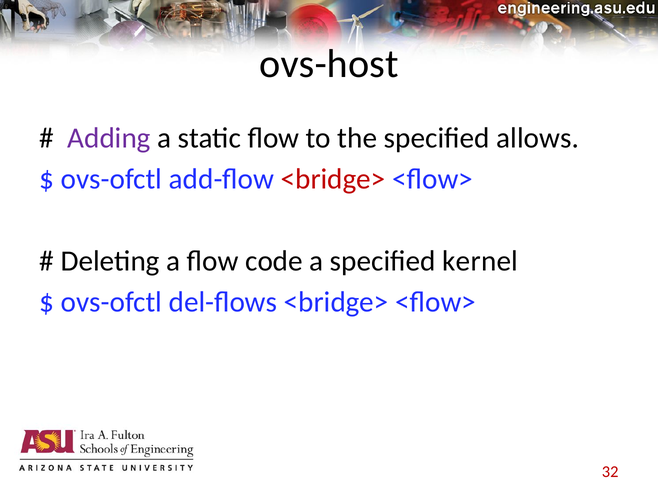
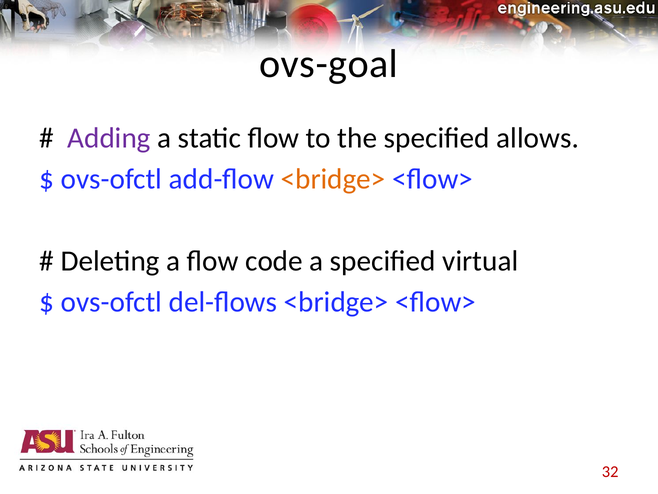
ovs-host: ovs-host -> ovs-goal (329, 64)
<bridge> colour: red -> orange (333, 179)
kernel: kernel -> virtual (480, 261)
